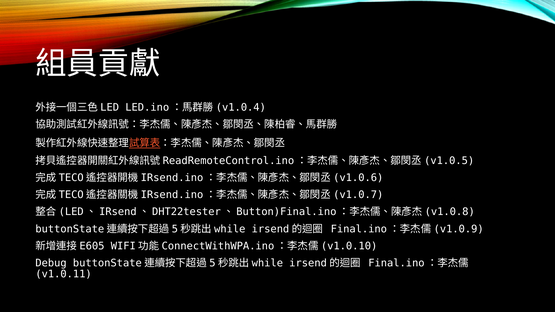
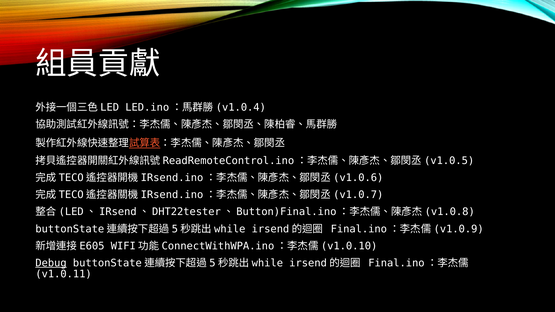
Debug underline: none -> present (51, 263)
